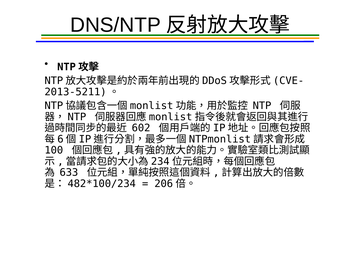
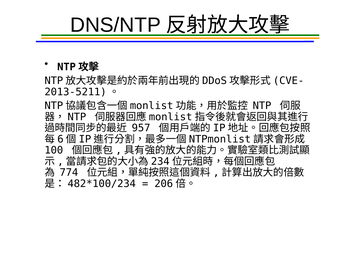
602: 602 -> 957 (141, 128)
633: 633 -> 774 (69, 173)
